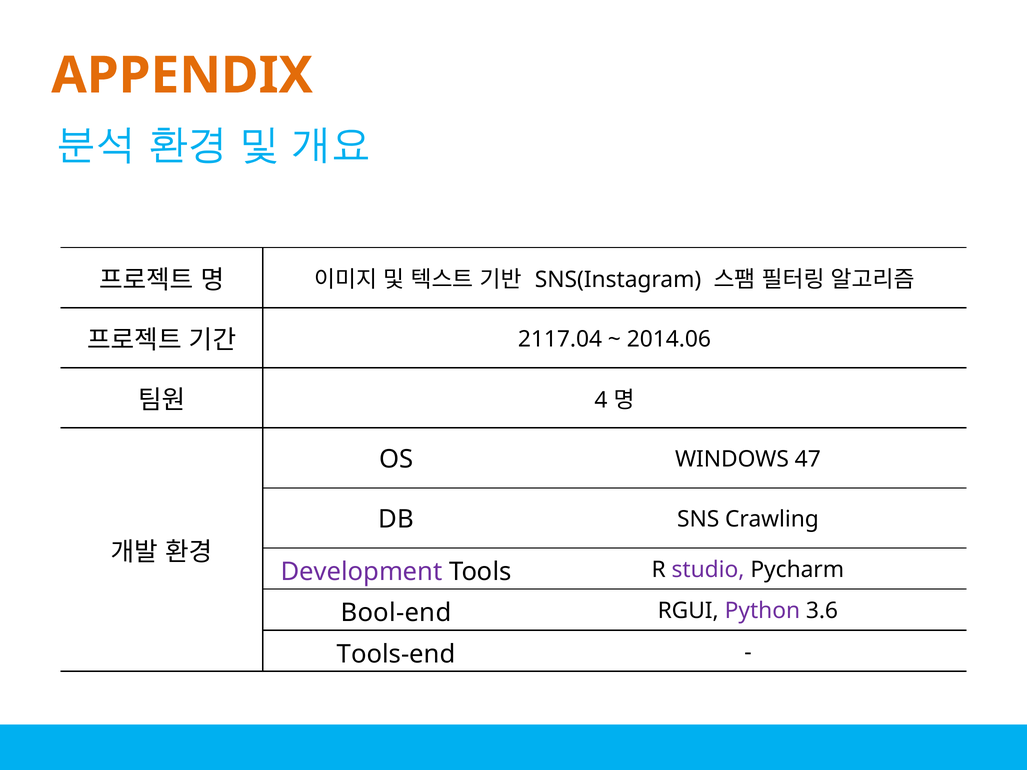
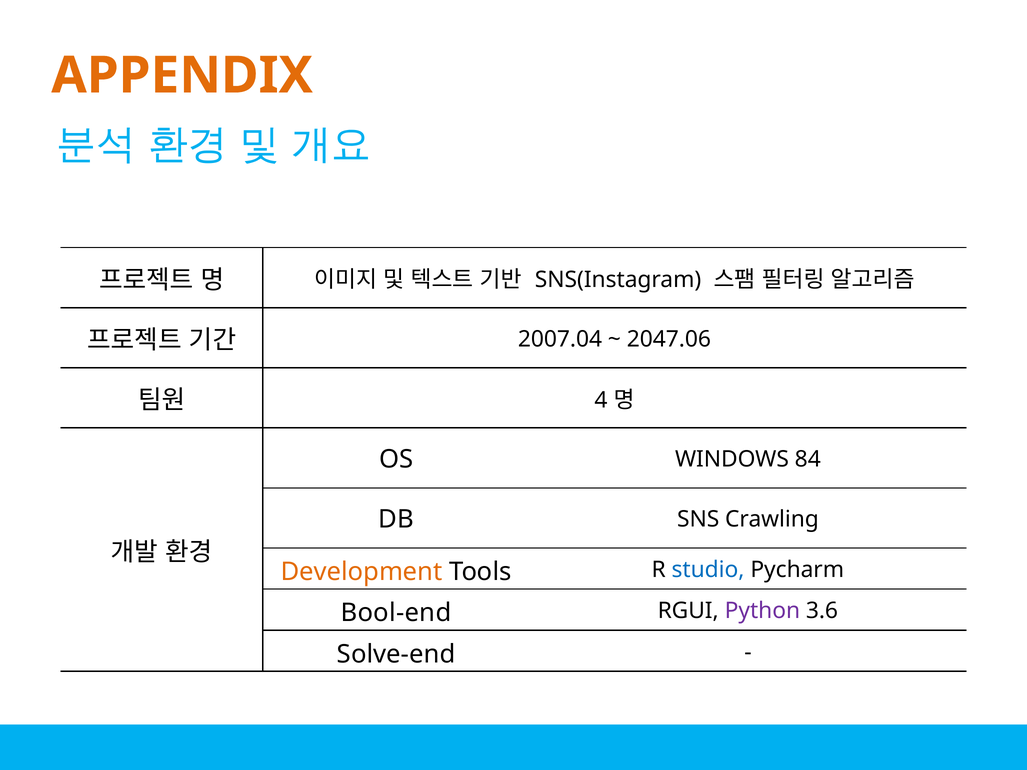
2117.04: 2117.04 -> 2007.04 (560, 339)
2014.06: 2014.06 -> 2047.06 (669, 339)
47: 47 -> 84 (808, 459)
Development colour: purple -> orange (362, 572)
studio colour: purple -> blue (708, 570)
Tools-end: Tools-end -> Solve-end (396, 654)
